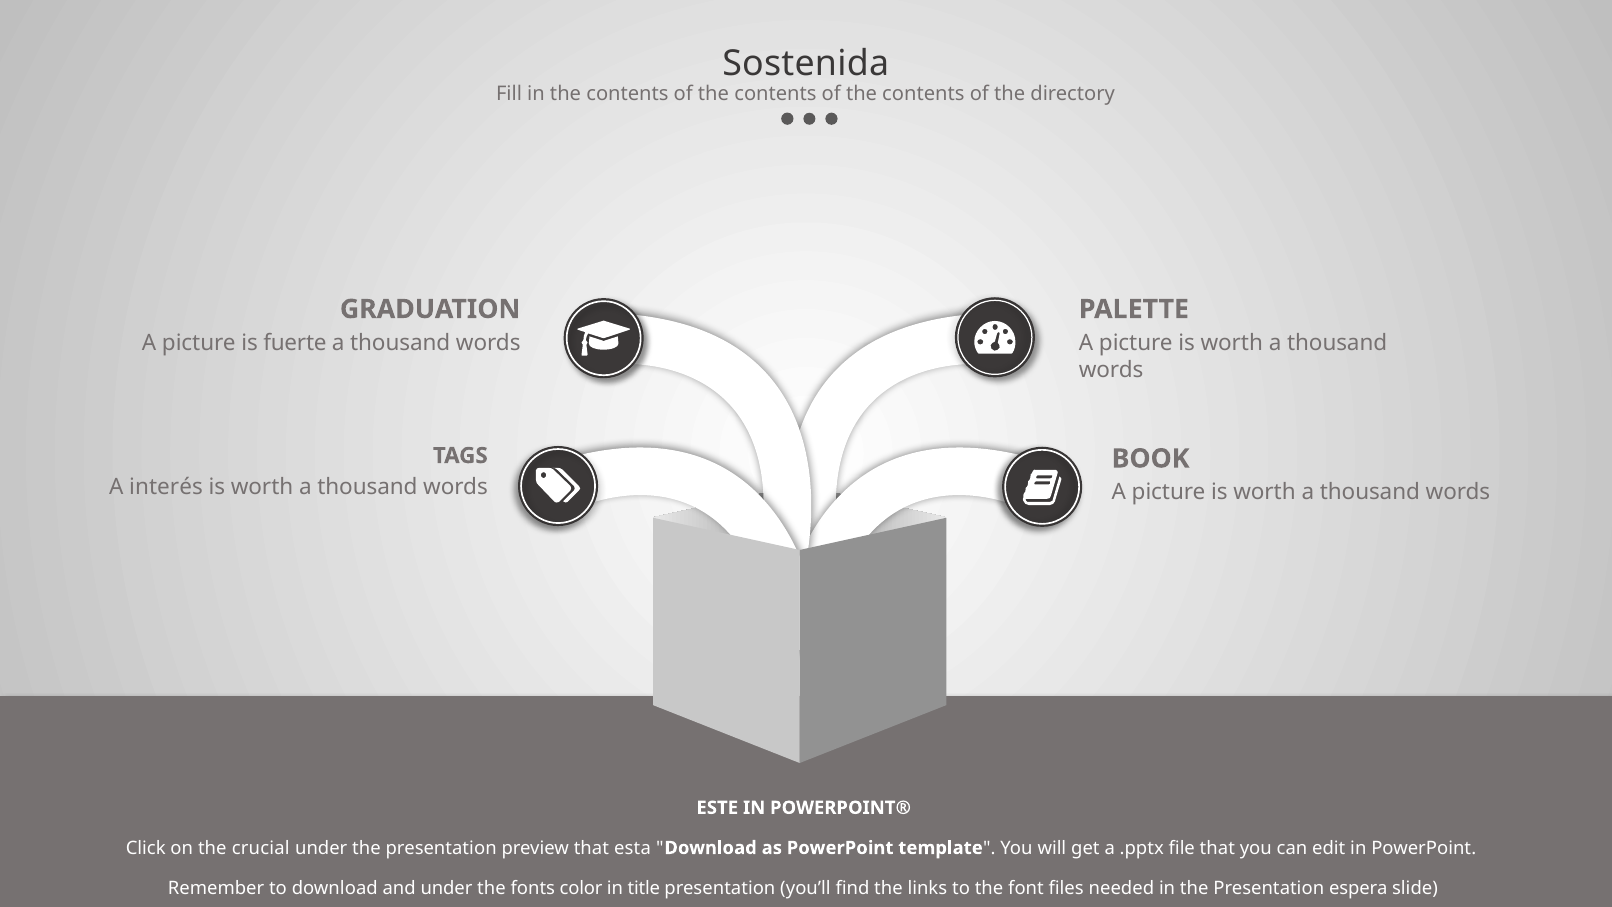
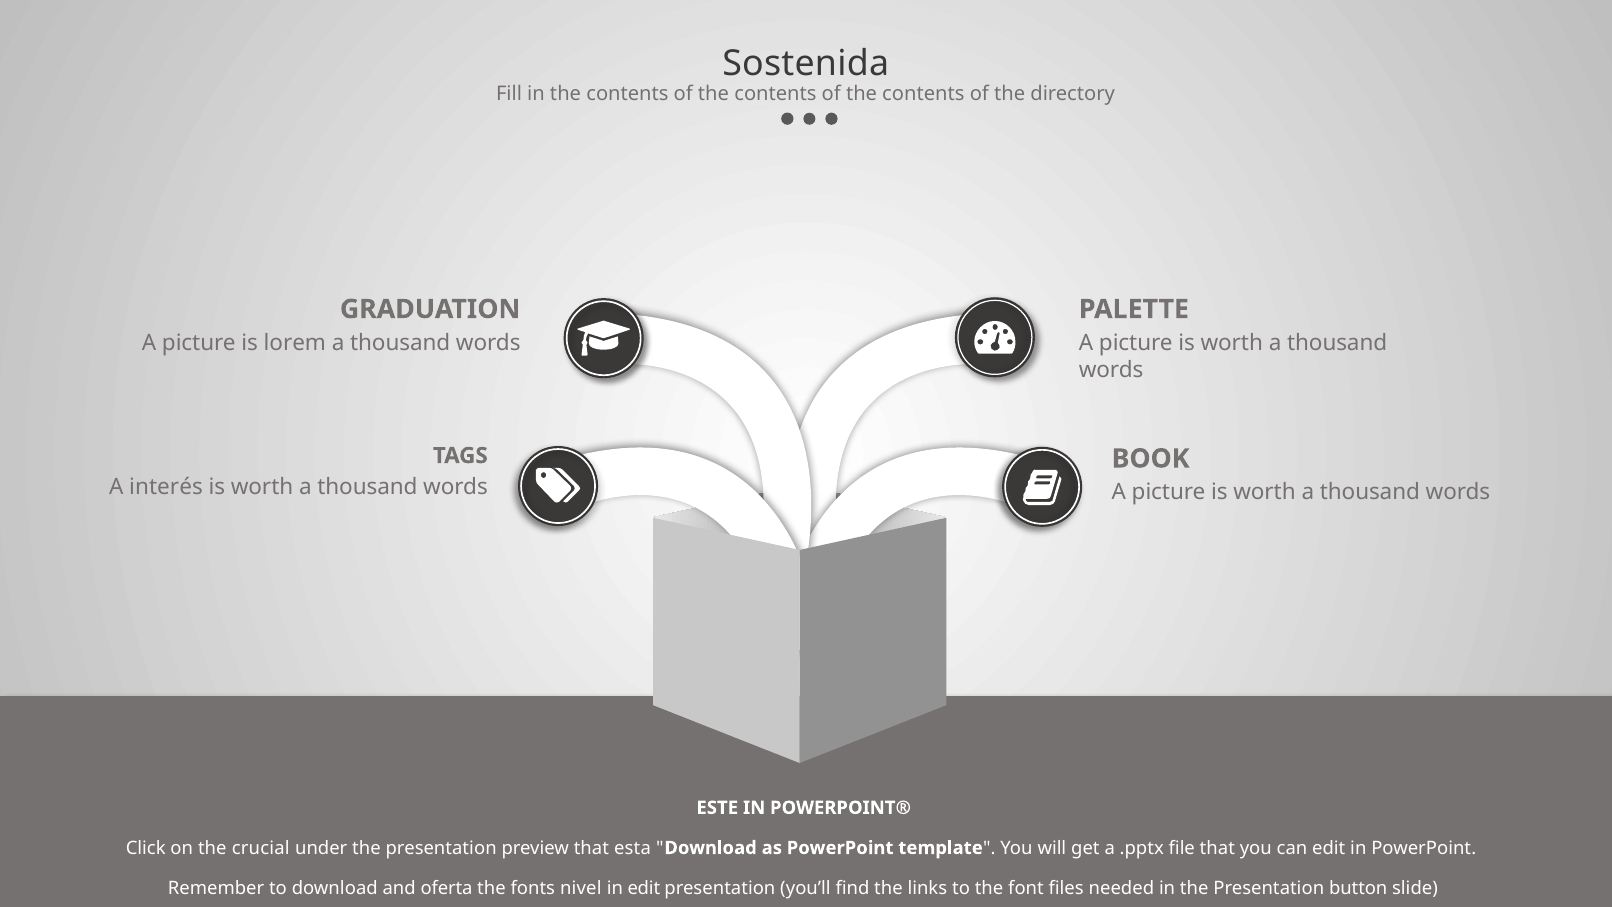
fuerte: fuerte -> lorem (295, 343)
and under: under -> oferta (447, 888)
color: color -> nivel (581, 888)
in title: title -> edit (644, 888)
espera: espera -> button (1358, 888)
